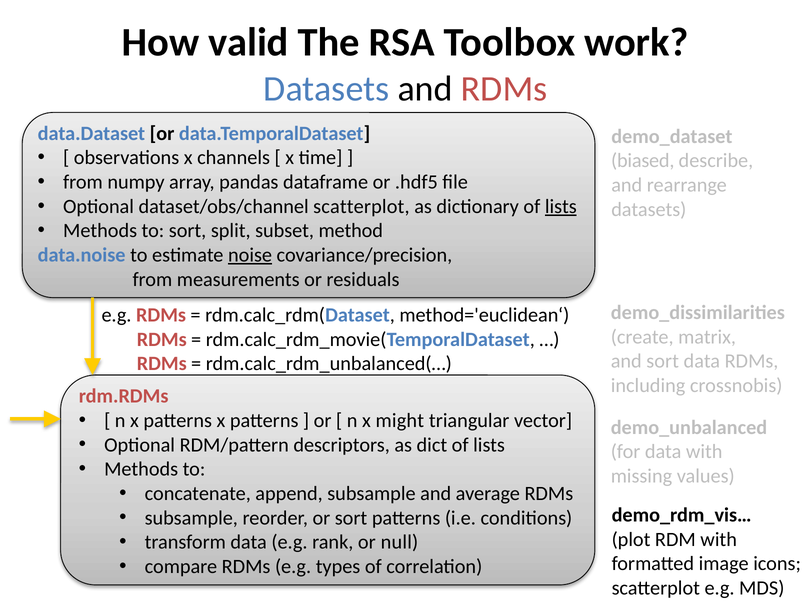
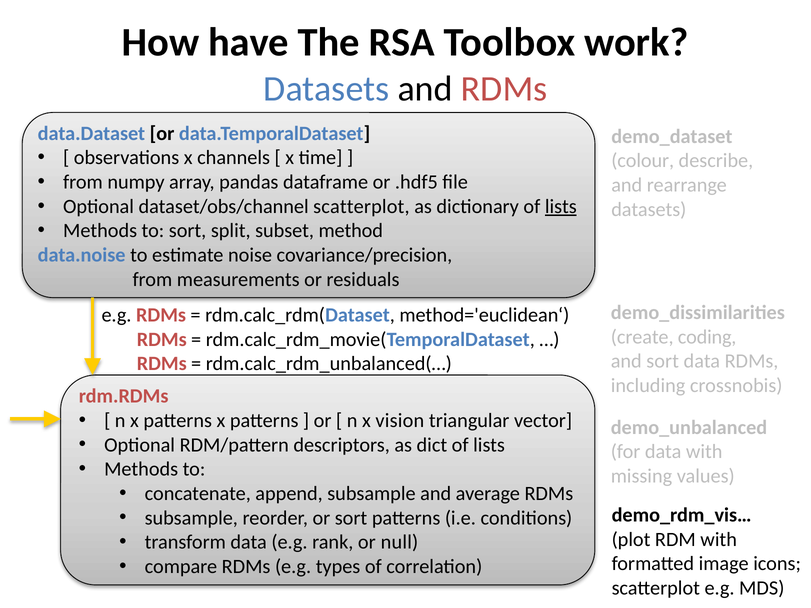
valid: valid -> have (249, 43)
biased: biased -> colour (643, 161)
noise underline: present -> none (250, 255)
matrix: matrix -> coding (707, 337)
might: might -> vision (400, 421)
